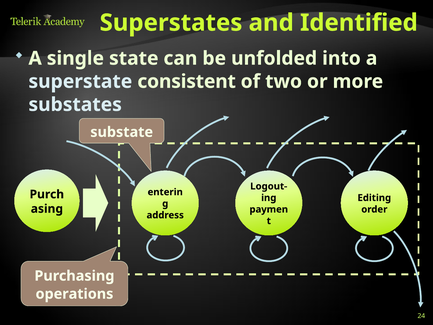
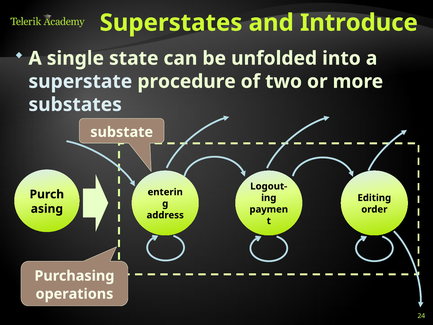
Identified: Identified -> Introduce (359, 23)
consistent: consistent -> procedure (187, 81)
